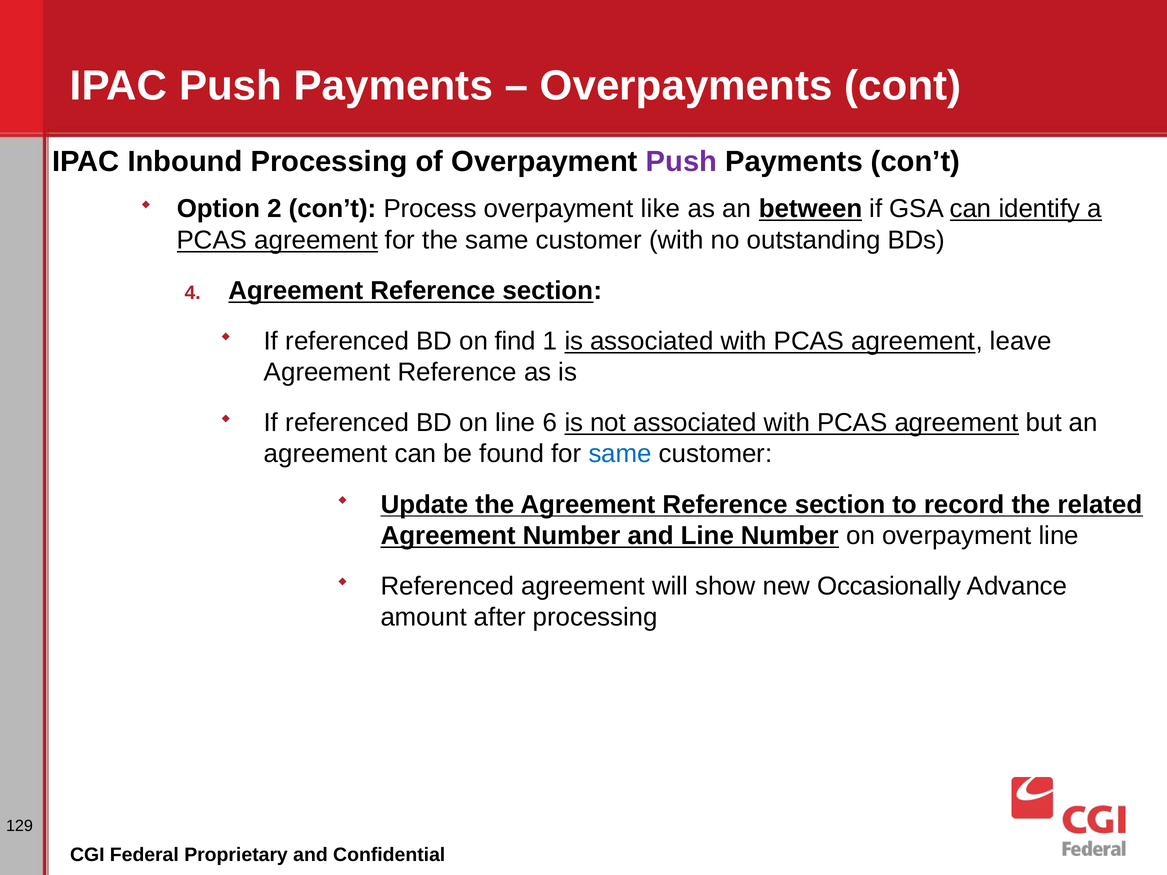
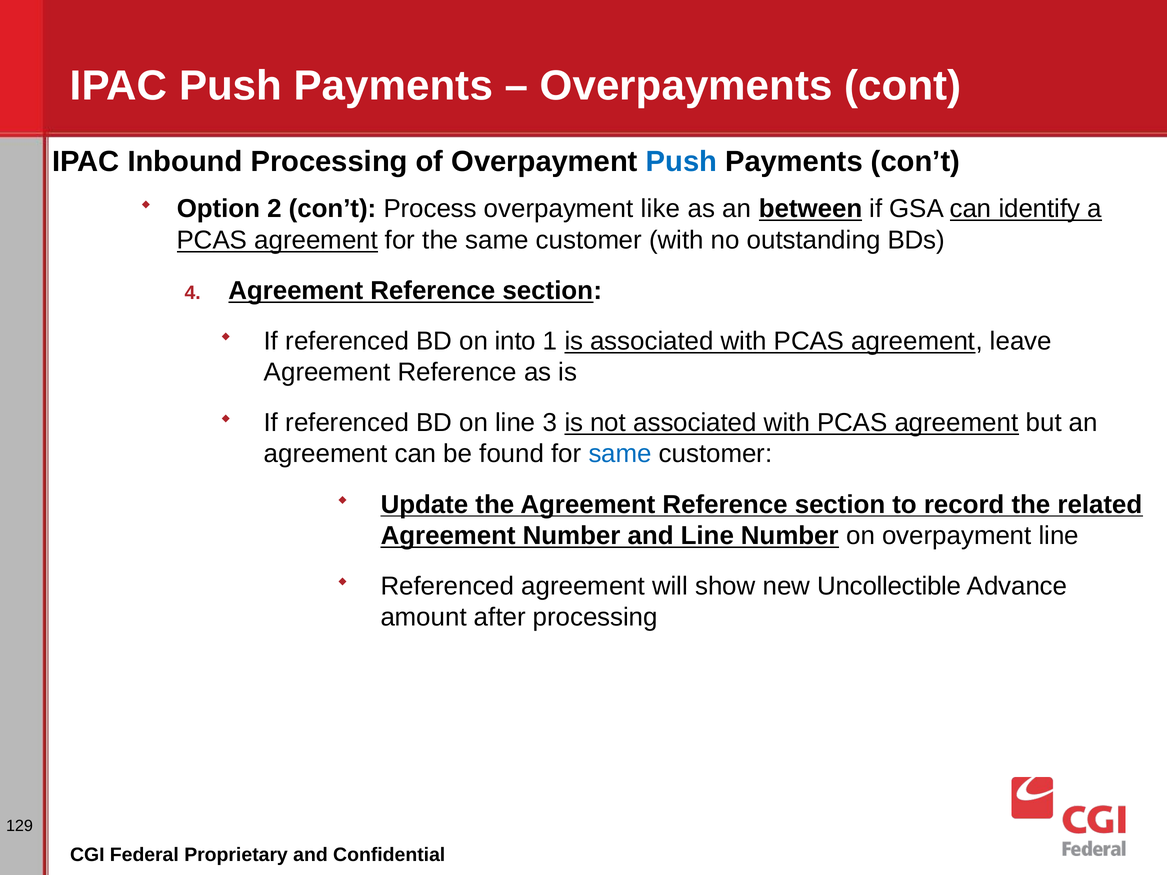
Push colour: purple -> blue (681, 162)
find: find -> into (515, 341)
6: 6 -> 3 (550, 423)
Occasionally: Occasionally -> Uncollectible (889, 586)
